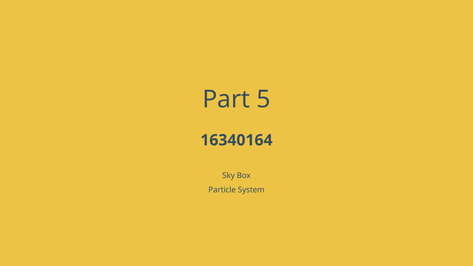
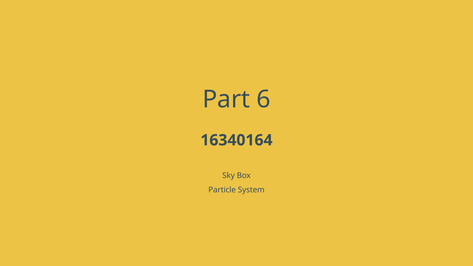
5: 5 -> 6 (264, 99)
